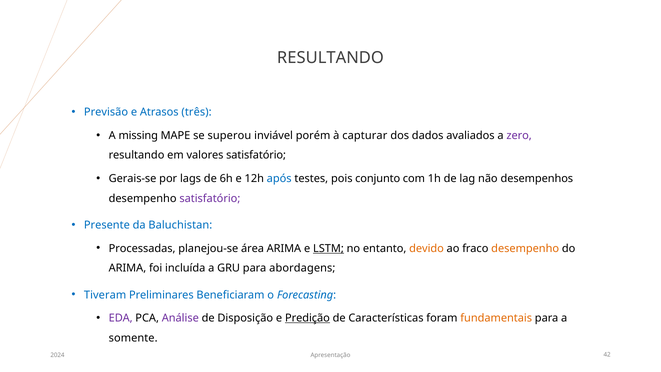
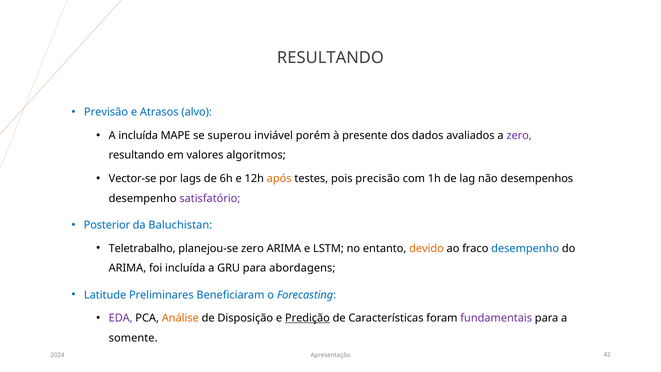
três: três -> alvo (197, 112)
A missing: missing -> incluída (138, 135)
capturar: capturar -> presente (365, 135)
valores satisfatório: satisfatório -> algoritmos (256, 155)
Gerais-se: Gerais-se -> Vector-se (133, 179)
após colour: blue -> orange (279, 179)
conjunto: conjunto -> precisão (378, 179)
Presente: Presente -> Posterior (107, 225)
Processadas: Processadas -> Teletrabalho (142, 248)
planejou-se área: área -> zero (252, 248)
LSTM underline: present -> none (328, 248)
desempenho colour: orange -> blue (525, 248)
Tiveram: Tiveram -> Latitude (105, 295)
Análise colour: purple -> orange (180, 318)
fundamentais colour: orange -> purple (496, 318)
